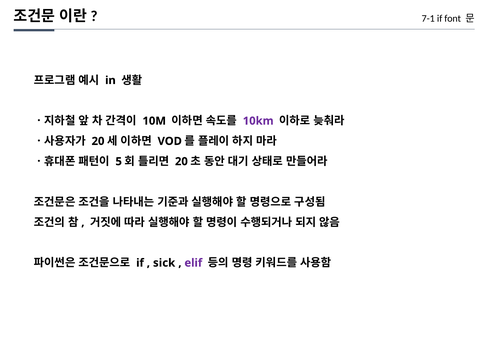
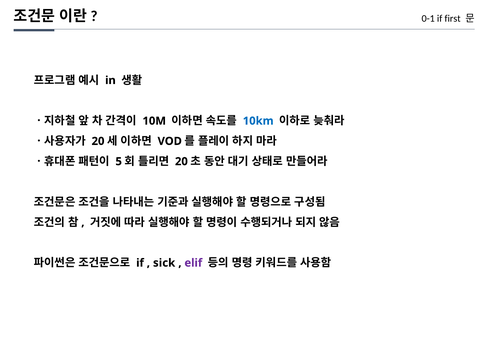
7-1: 7-1 -> 0-1 (428, 18)
font: font -> first (453, 18)
10km colour: purple -> blue (258, 121)
